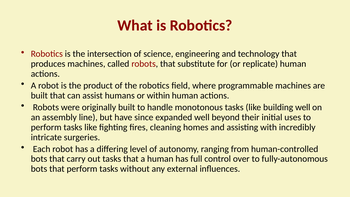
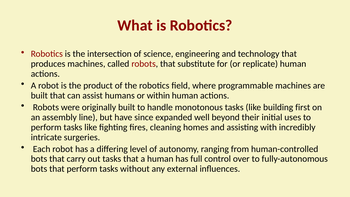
building well: well -> first (303, 107)
